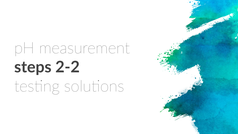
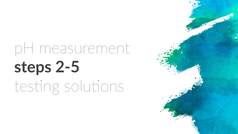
2-2: 2-2 -> 2-5 (68, 67)
